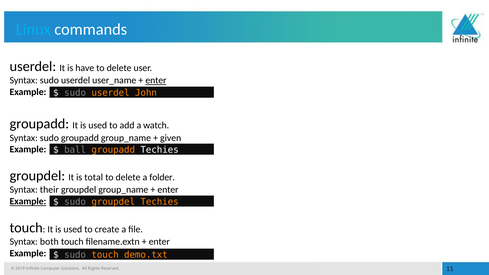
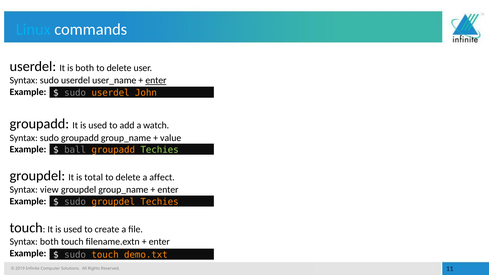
is have: have -> both (85, 68)
given: given -> value (171, 138)
Techies colour: white -> light green (160, 150)
folder: folder -> affect (162, 177)
their: their -> view (49, 190)
Example underline: present -> none (28, 201)
